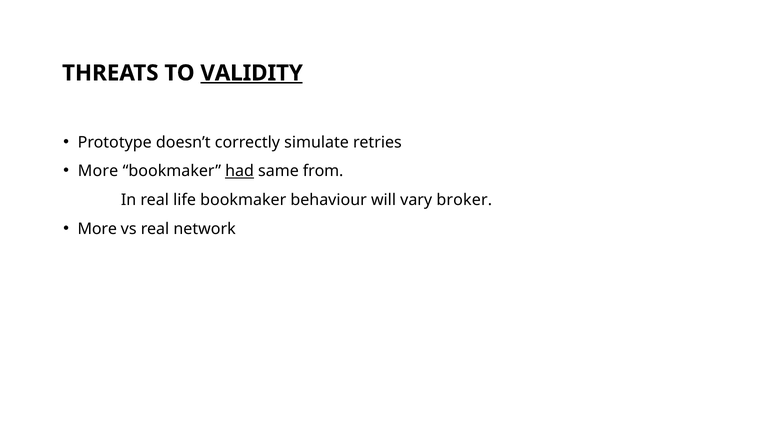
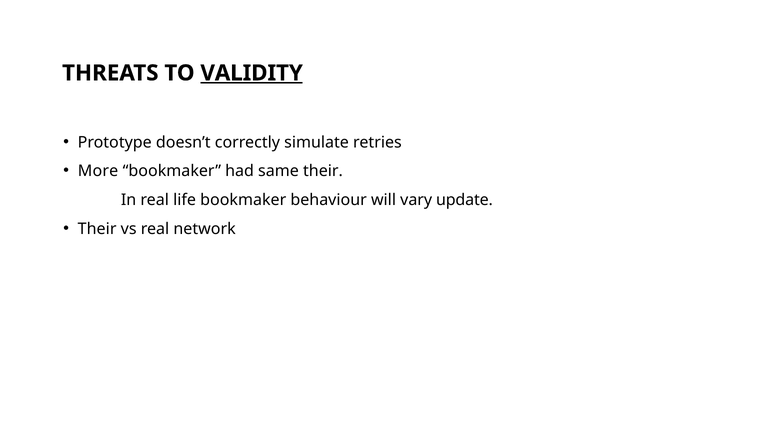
had underline: present -> none (240, 171)
same from: from -> their (323, 171)
broker: broker -> update (464, 200)
More: More -> Their (97, 229)
